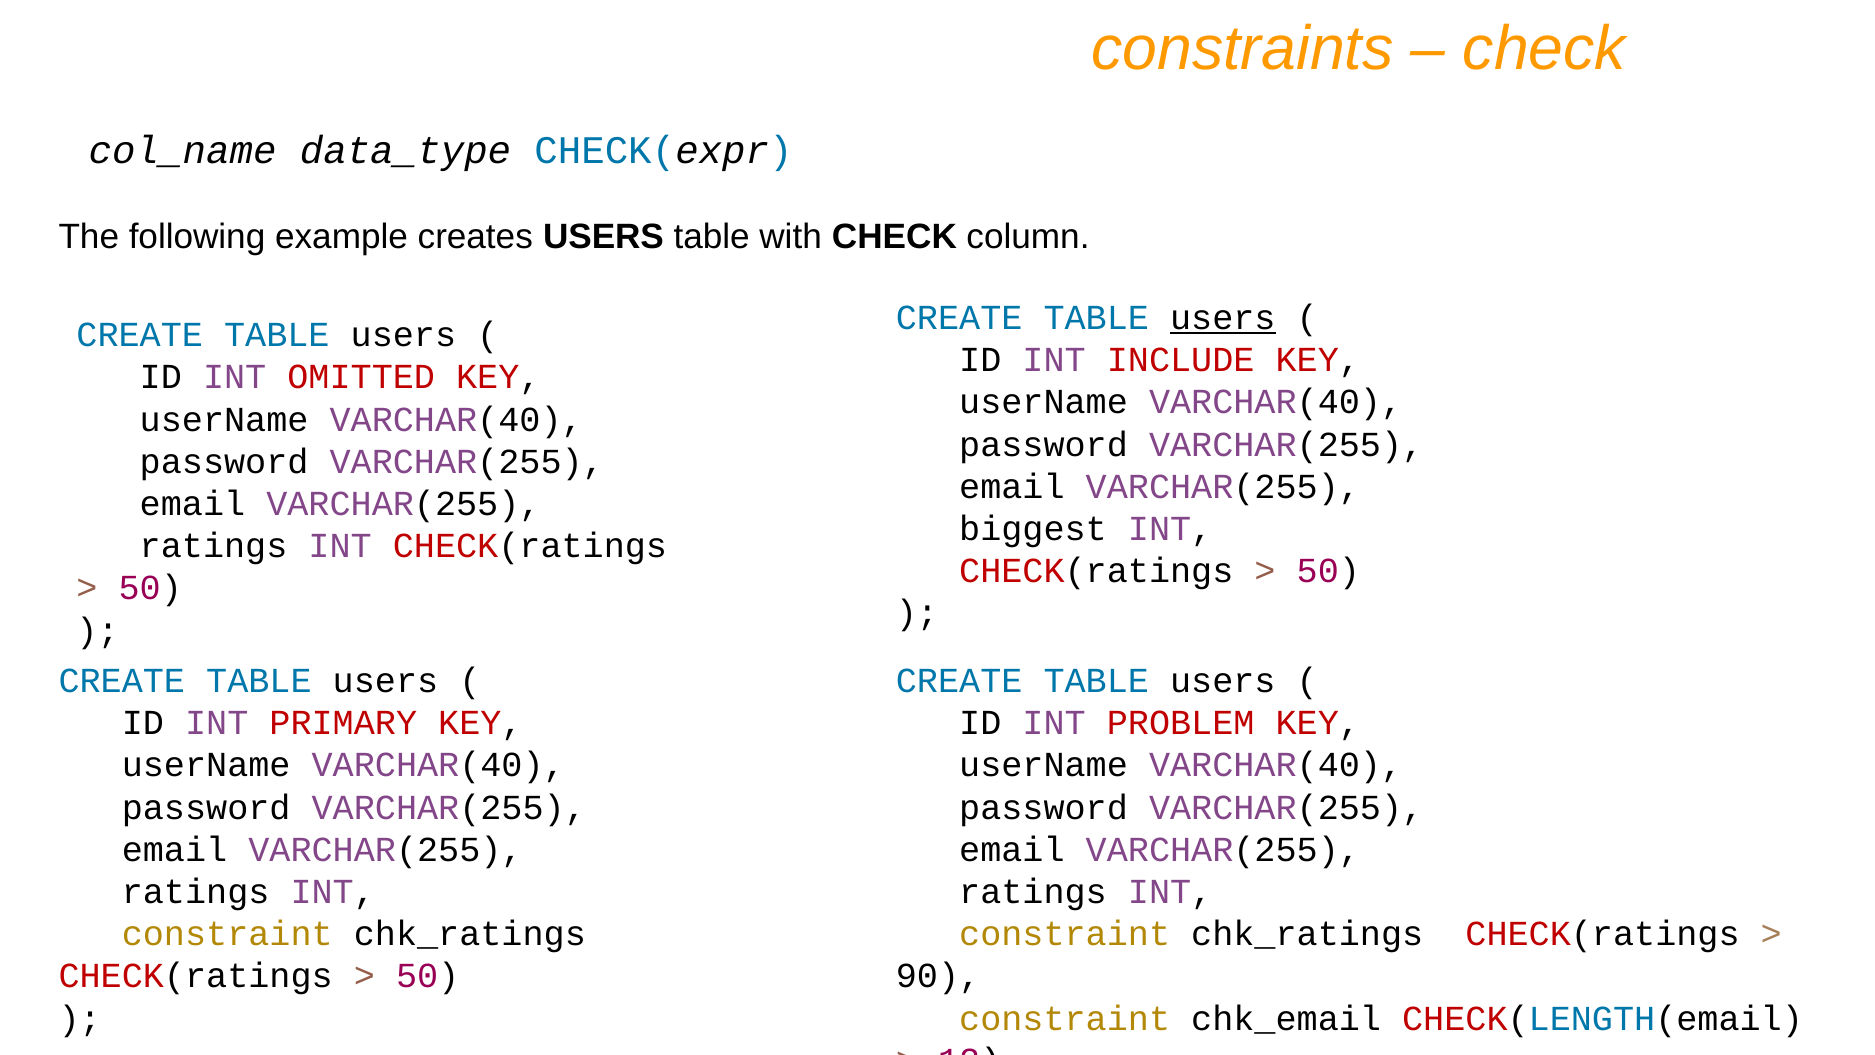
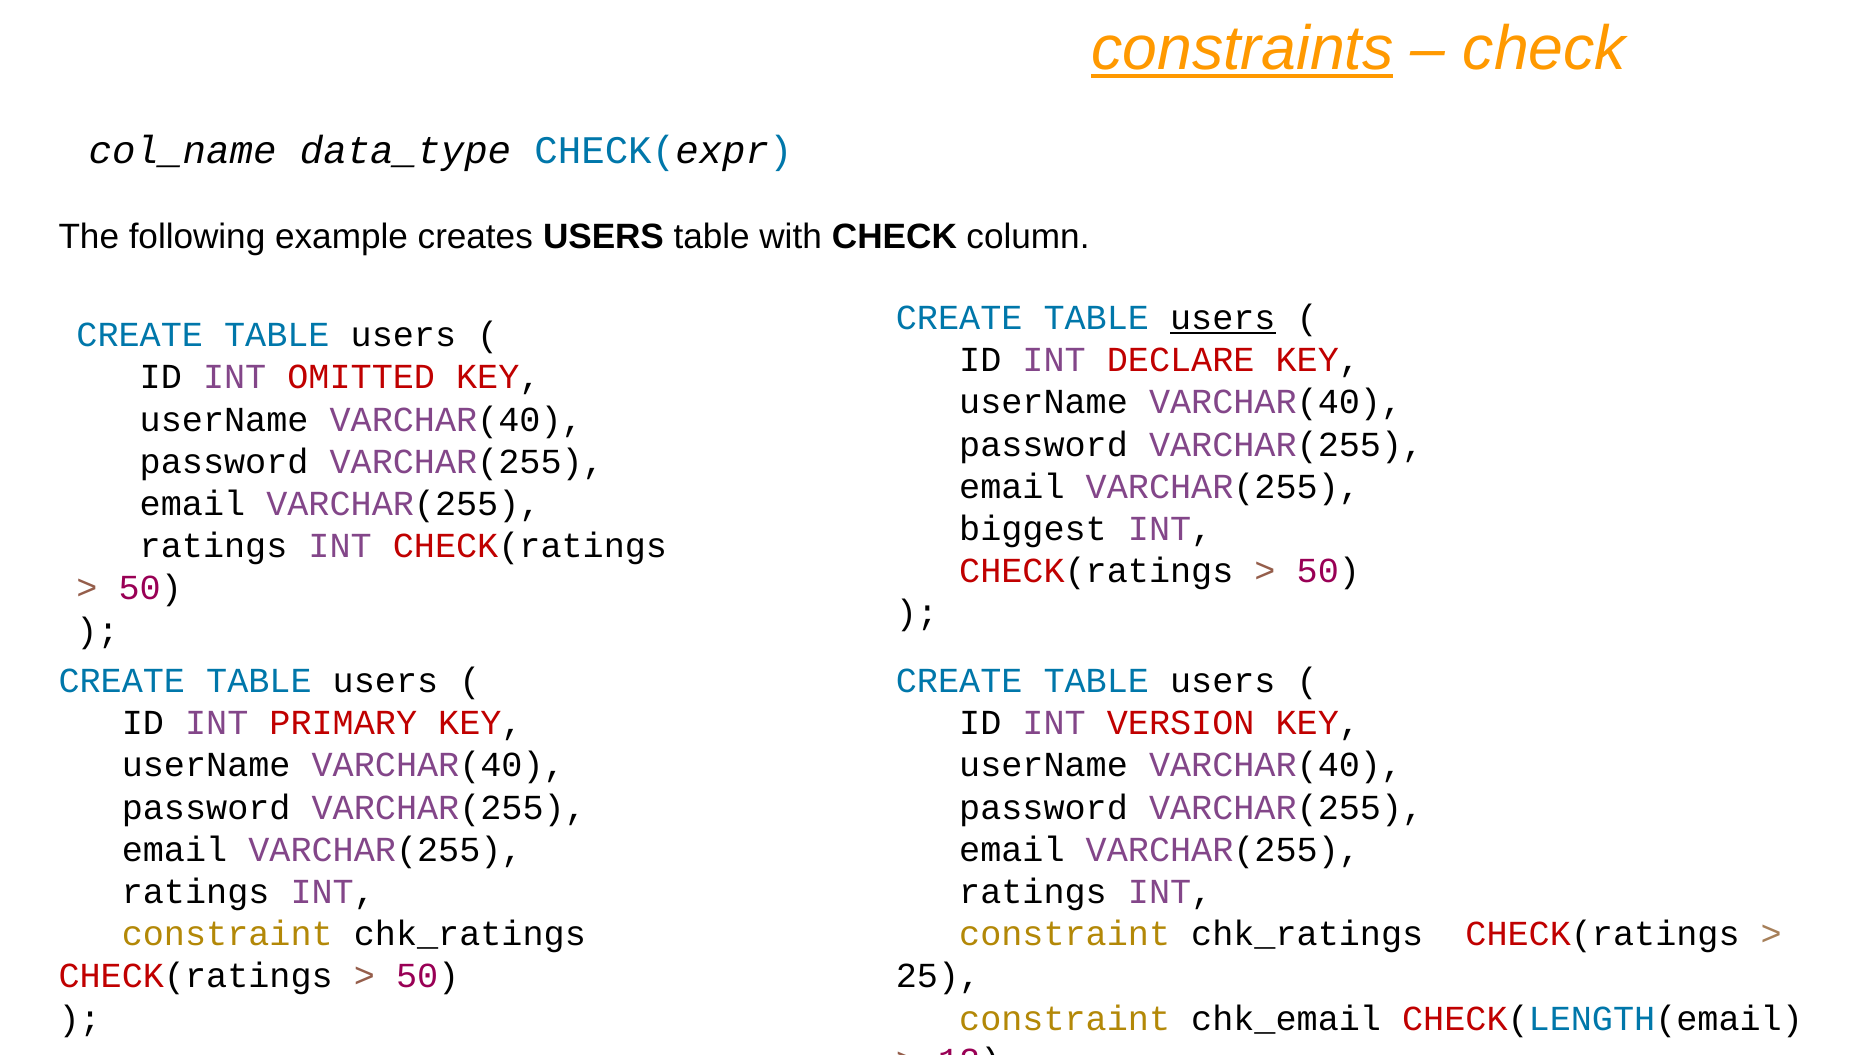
constraints underline: none -> present (1242, 49)
INCLUDE: INCLUDE -> DECLARE (1181, 360)
PROBLEM: PROBLEM -> VERSION (1181, 723)
90: 90 -> 25 (938, 976)
